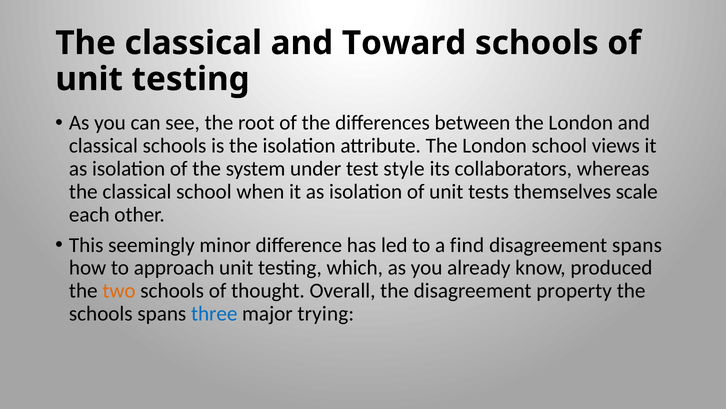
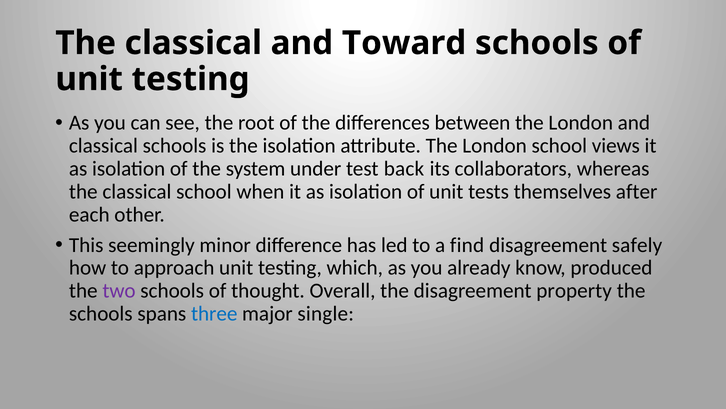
style: style -> back (404, 168)
scale: scale -> after (637, 191)
disagreement spans: spans -> safely (637, 245)
two colour: orange -> purple (119, 290)
trying: trying -> single (326, 313)
